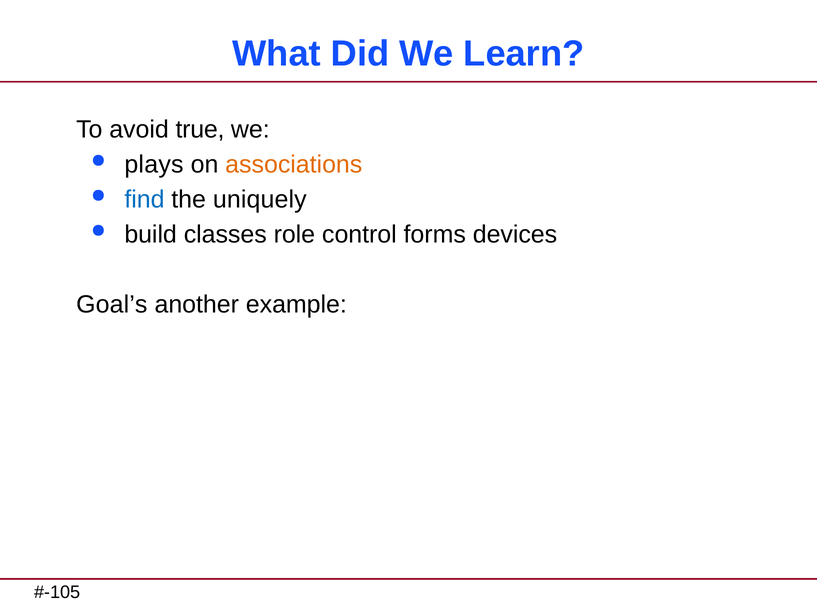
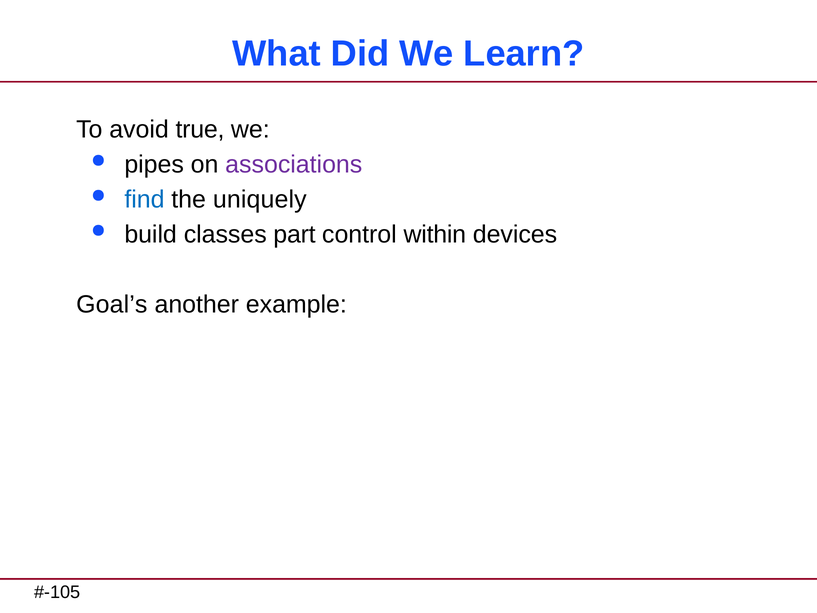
plays: plays -> pipes (154, 165)
associations colour: orange -> purple (294, 165)
role: role -> part (294, 234)
forms: forms -> within (435, 234)
